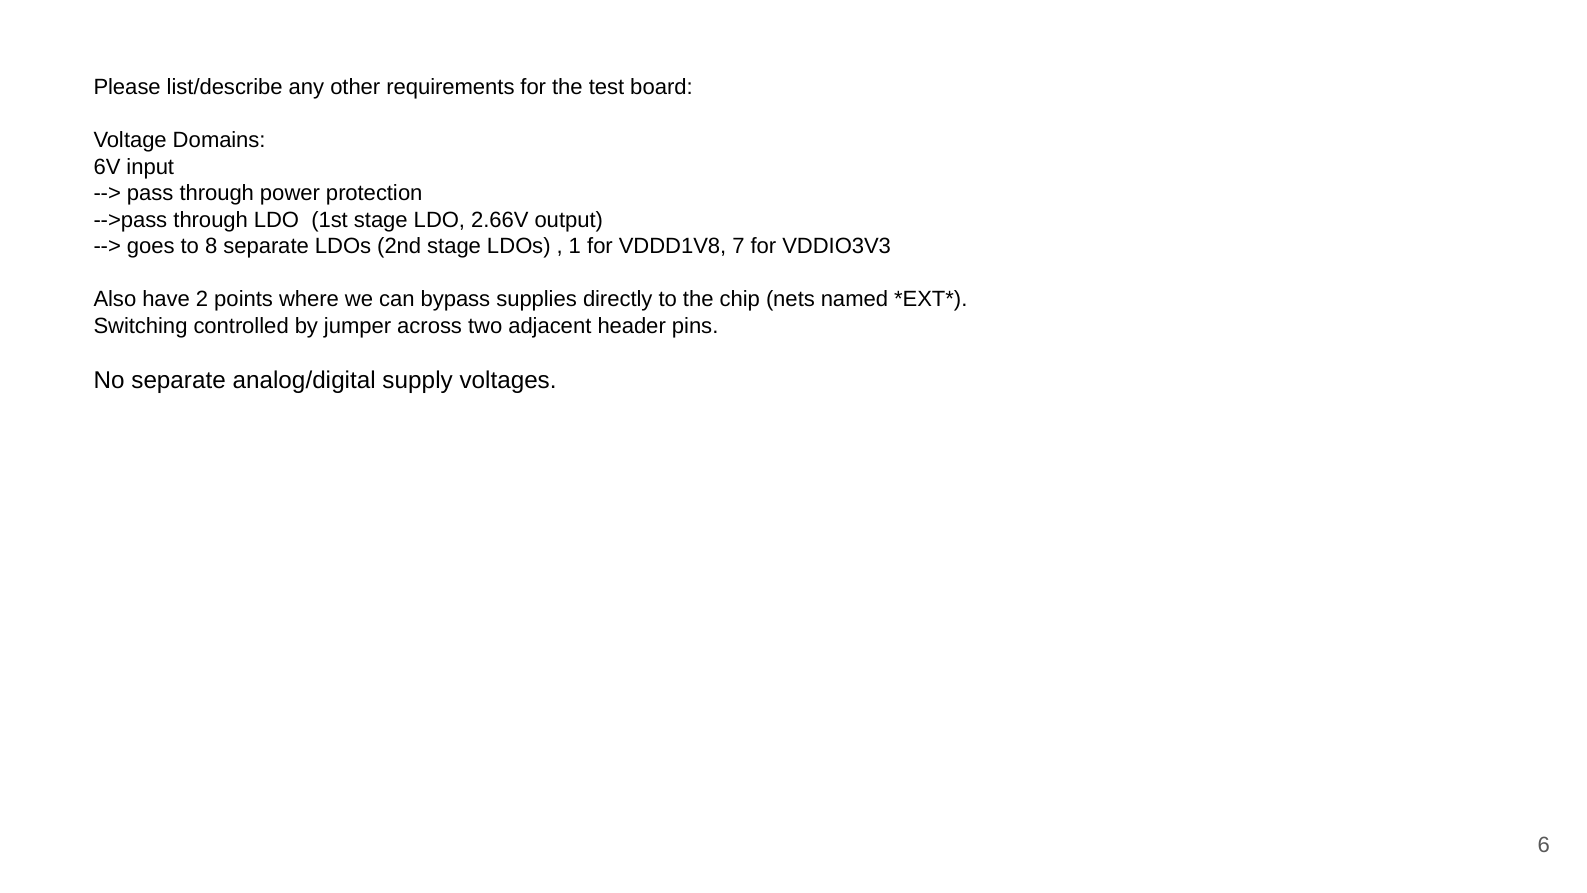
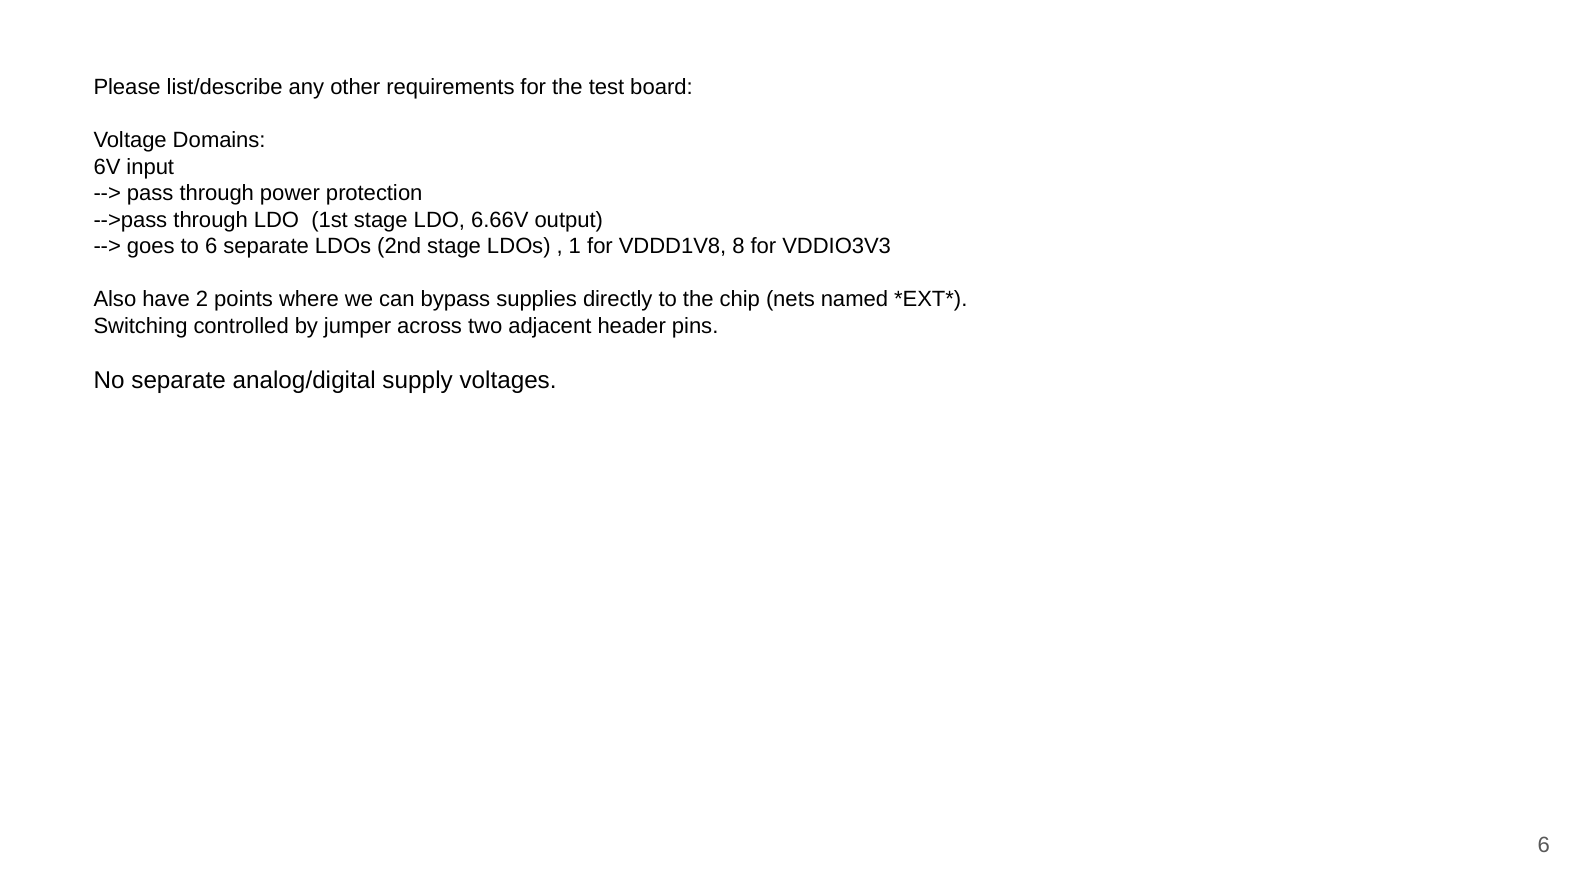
2.66V: 2.66V -> 6.66V (500, 220)
to 8: 8 -> 6 (211, 246)
7: 7 -> 8 (739, 246)
